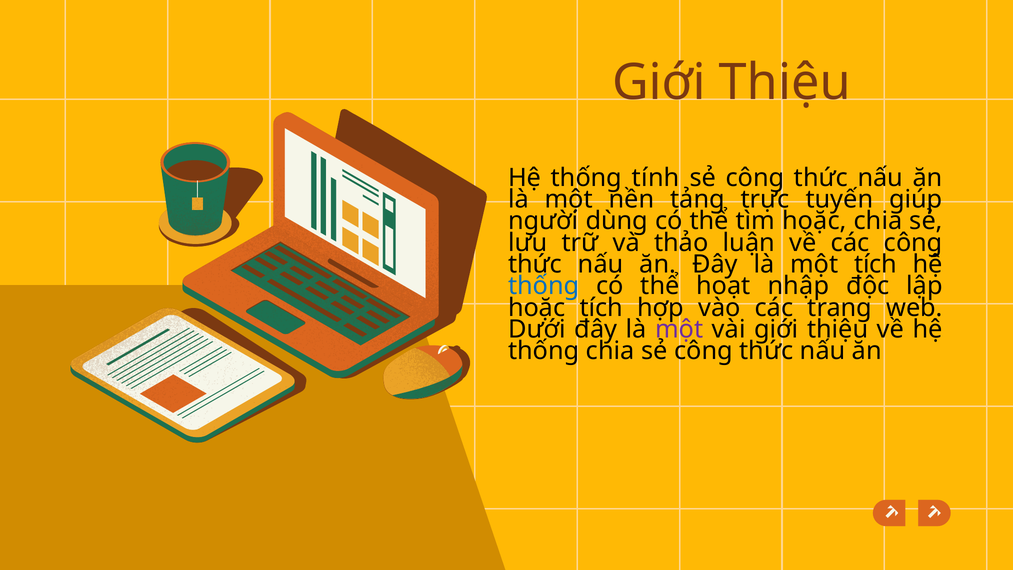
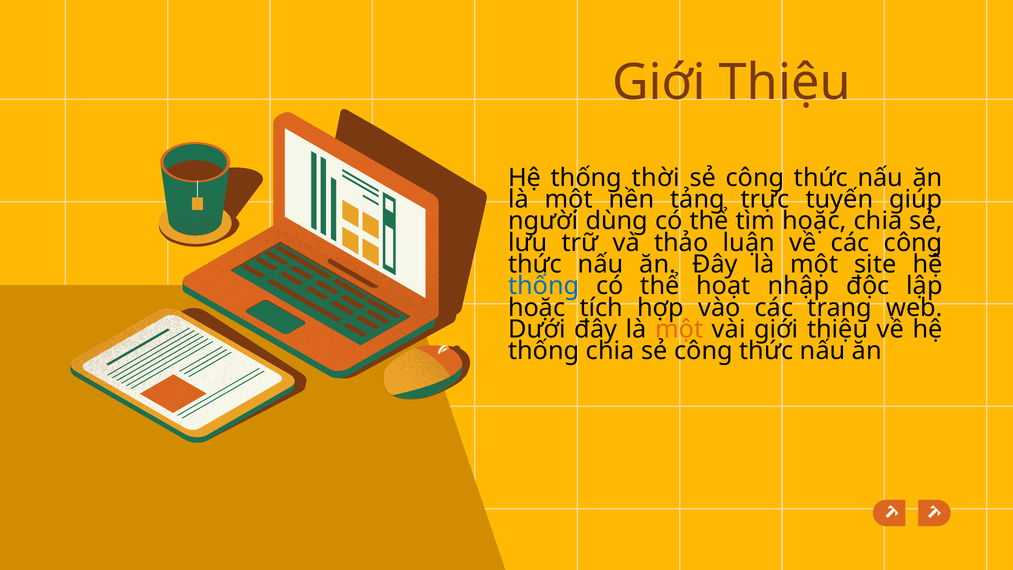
tính: tính -> thời (656, 178)
một tích: tích -> site (875, 264)
một colour: purple -> orange (679, 329)
